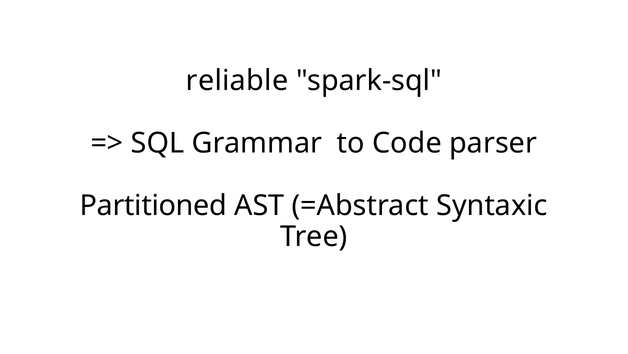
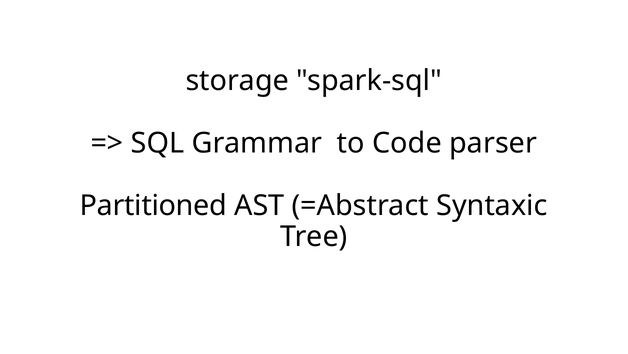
reliable: reliable -> storage (237, 81)
